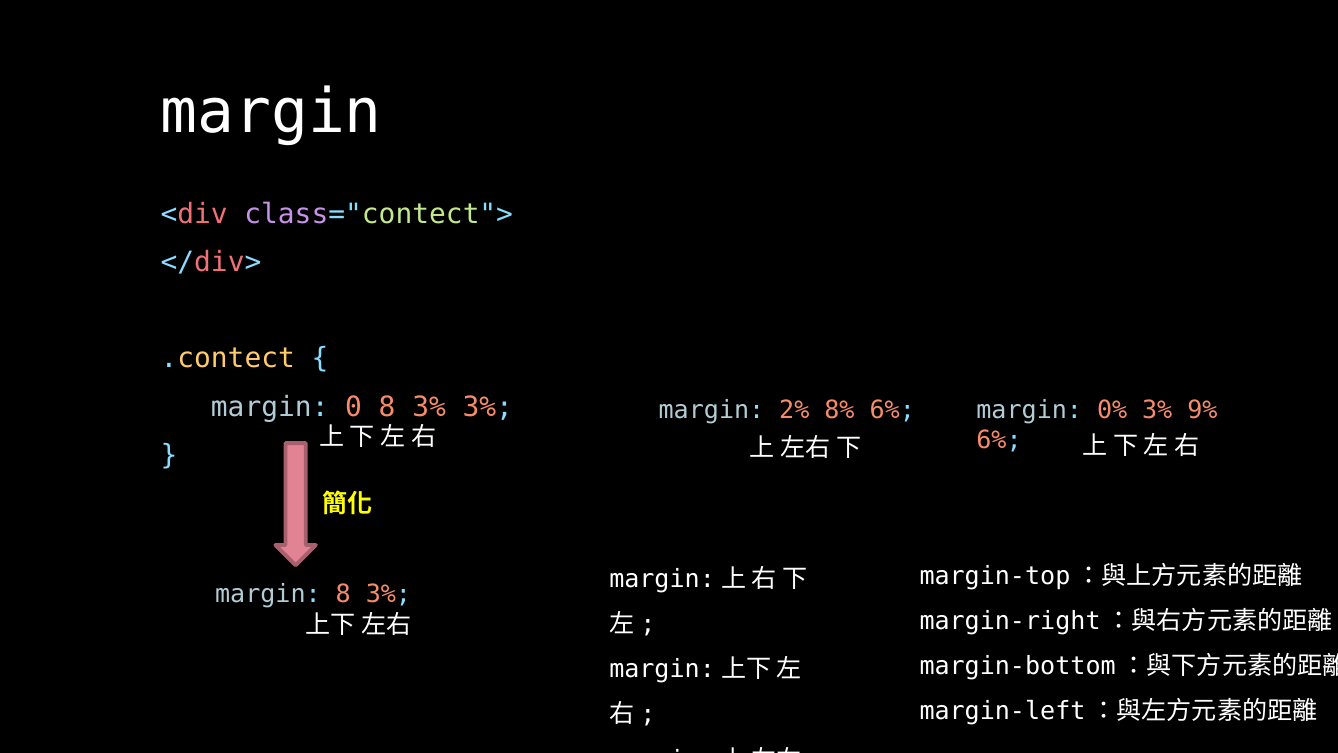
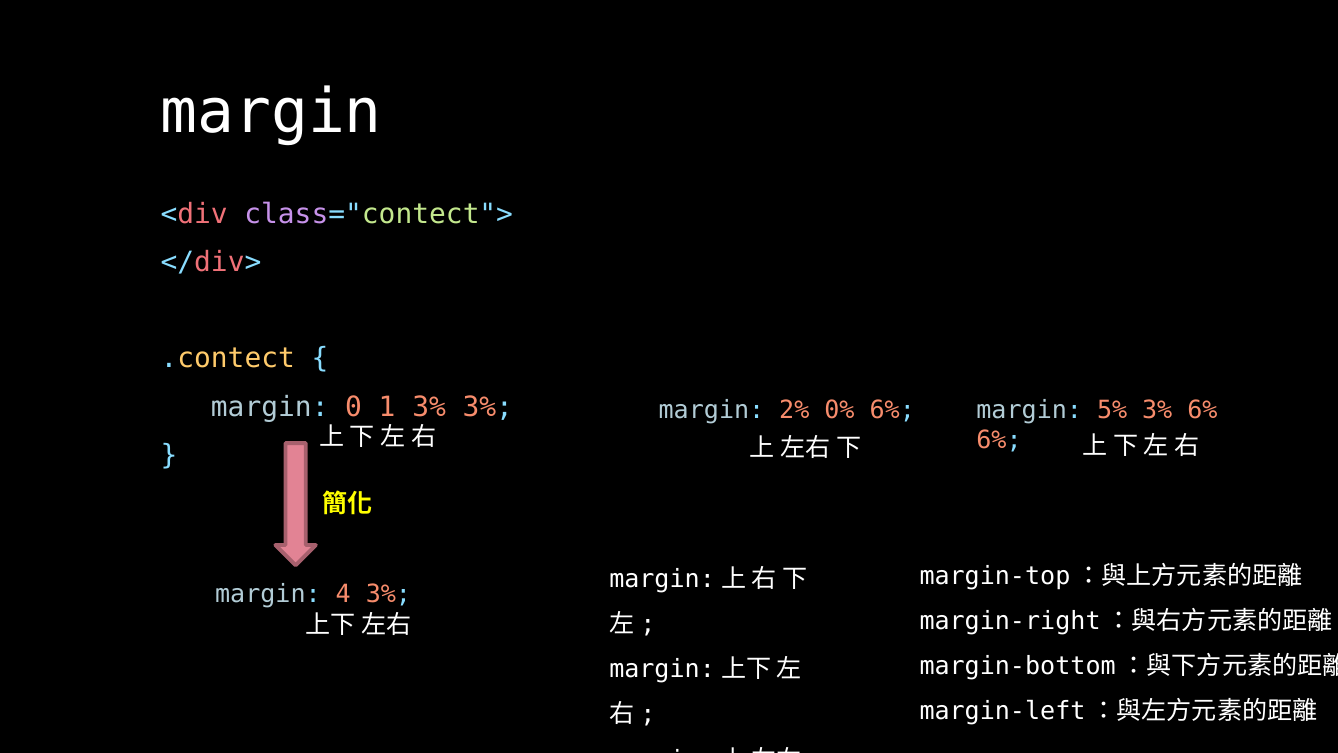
0 8: 8 -> 1 (387, 407)
8%: 8% -> 0% (839, 410)
0%: 0% -> 5% (1112, 410)
3% 9%: 9% -> 6% (1202, 410)
margin 8: 8 -> 4 (343, 594)
